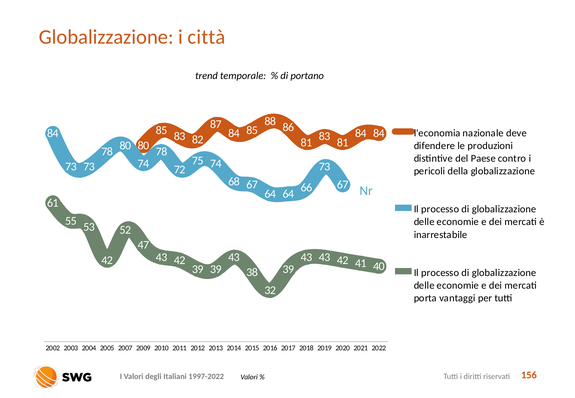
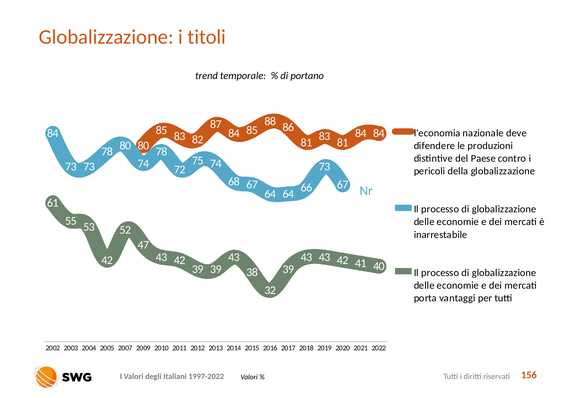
città: città -> titoli (207, 37)
